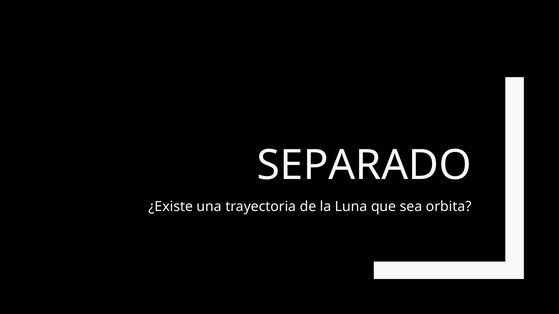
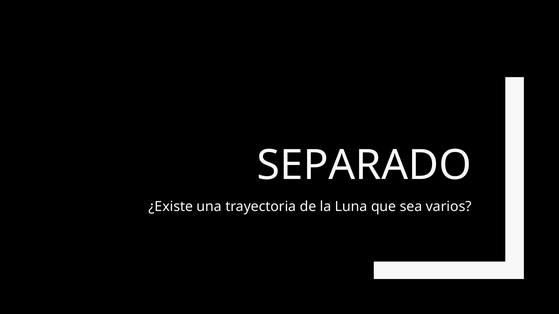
orbita: orbita -> varios (449, 207)
